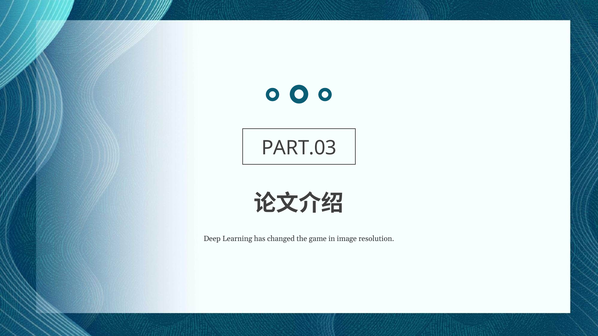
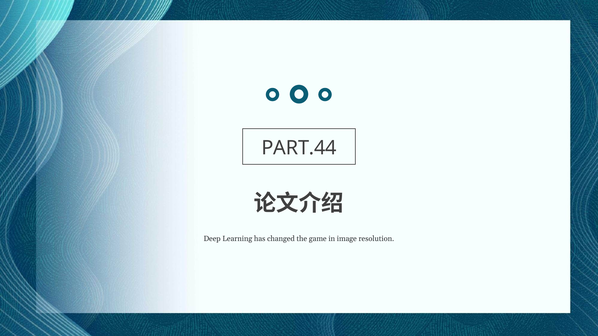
PART.03: PART.03 -> PART.44 (299, 148)
